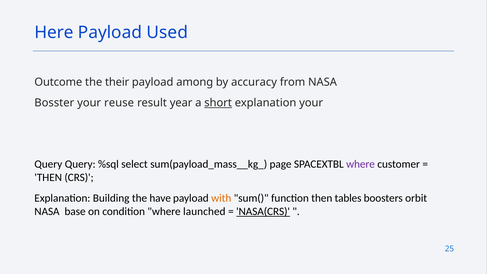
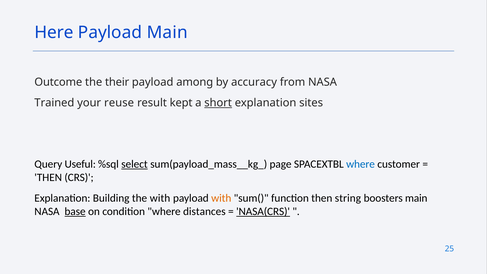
Payload Used: Used -> Main (167, 33)
Bosster: Bosster -> Trained (54, 103)
year: year -> kept (181, 103)
explanation your: your -> sites (311, 103)
Query Query: Query -> Useful (80, 164)
select underline: none -> present (135, 164)
where colour: purple -> blue (361, 164)
the have: have -> with (160, 198)
tables: tables -> string (348, 198)
boosters orbit: orbit -> main (416, 198)
base underline: none -> present (75, 211)
launched: launched -> distances (204, 211)
